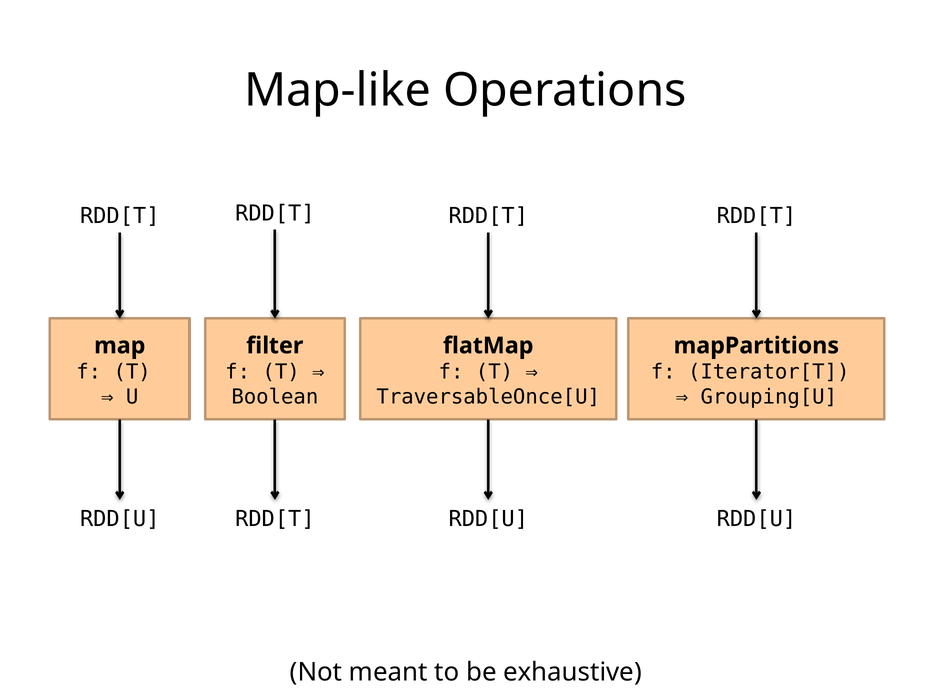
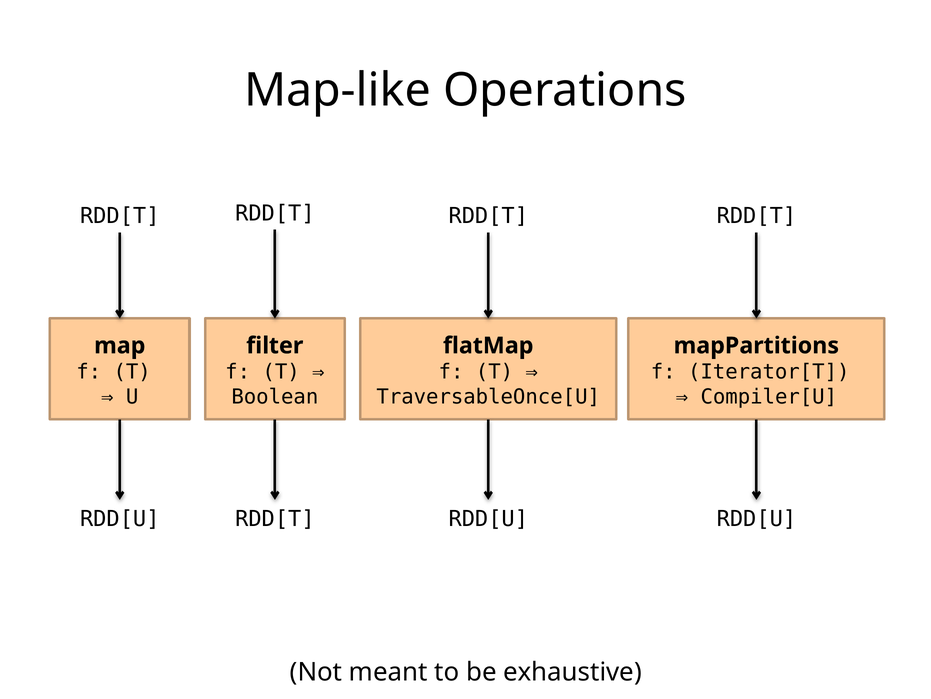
Grouping[U: Grouping[U -> Compiler[U (769, 396)
